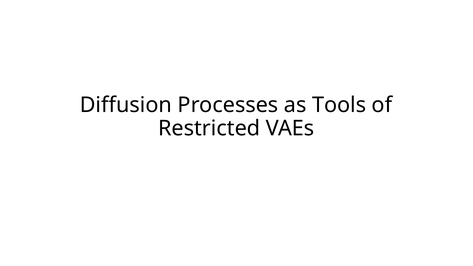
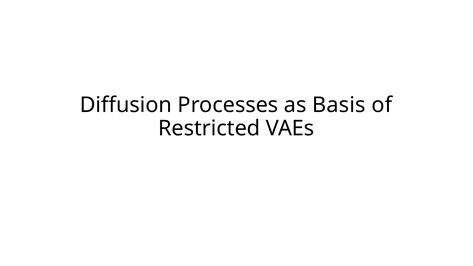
Tools: Tools -> Basis (339, 105)
